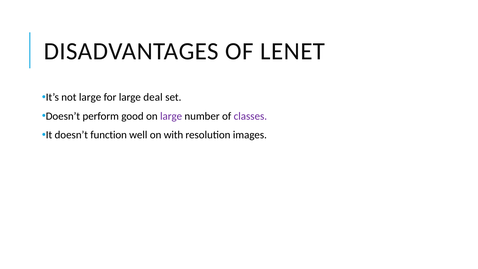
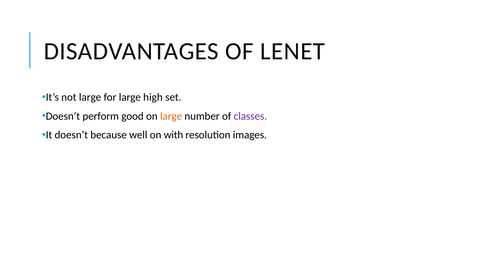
deal: deal -> high (153, 97)
large colour: purple -> orange (171, 116)
function: function -> because (109, 135)
